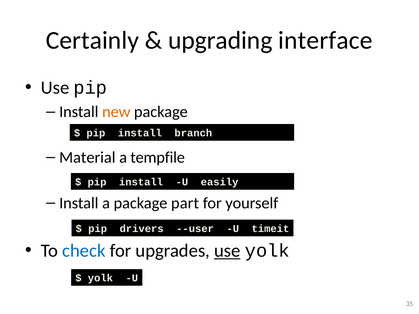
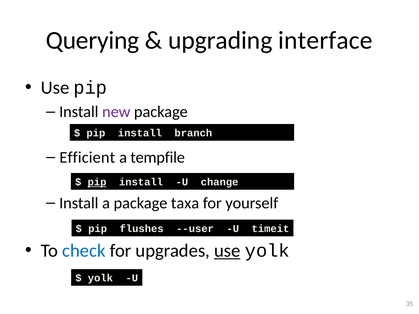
Certainly: Certainly -> Querying (93, 41)
new colour: orange -> purple (116, 112)
Material: Material -> Efficient (87, 158)
pip underline: none -> present (97, 182)
easily: easily -> change (220, 182)
part: part -> taxa (185, 203)
drivers: drivers -> flushes (142, 229)
